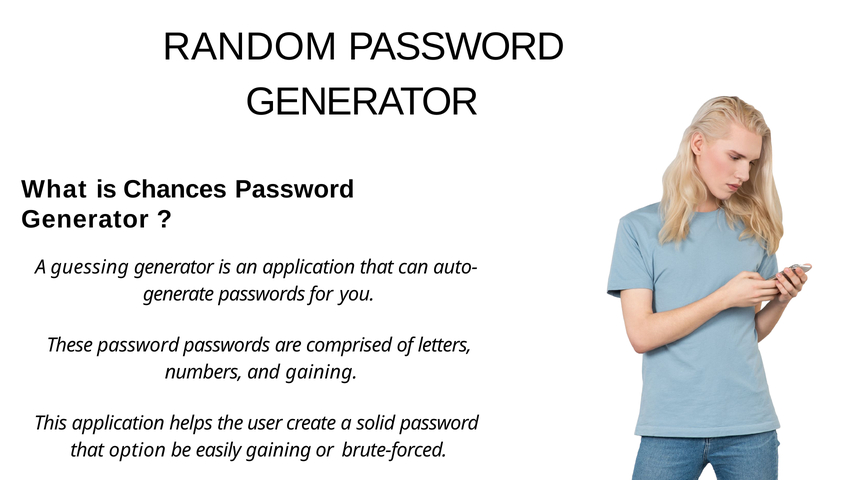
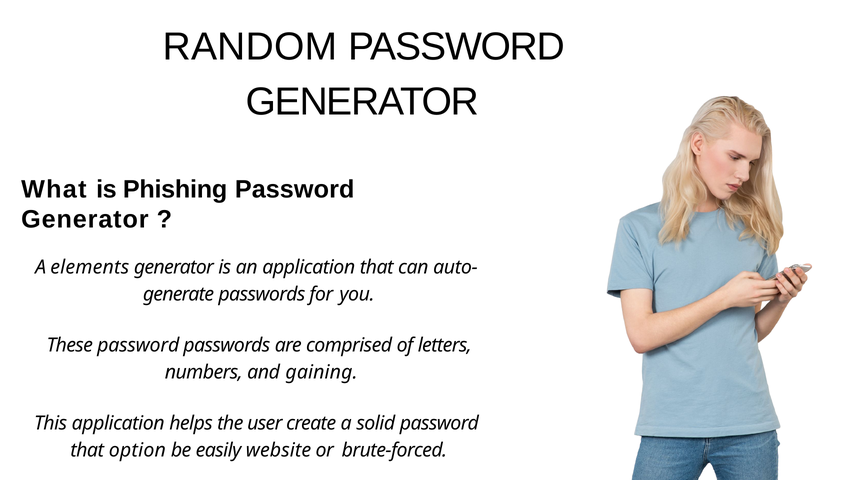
Chances: Chances -> Phishing (175, 189)
guessing: guessing -> elements (90, 267)
easily gaining: gaining -> website (279, 450)
